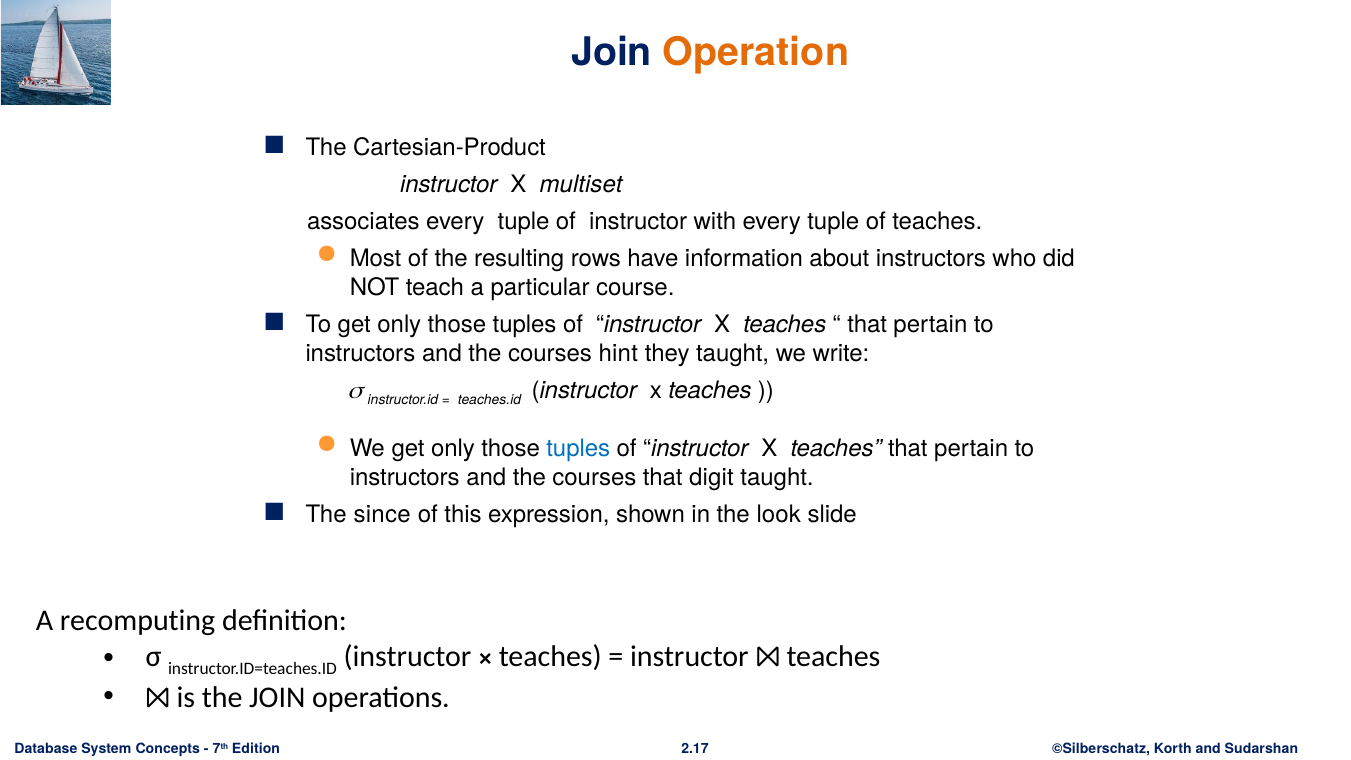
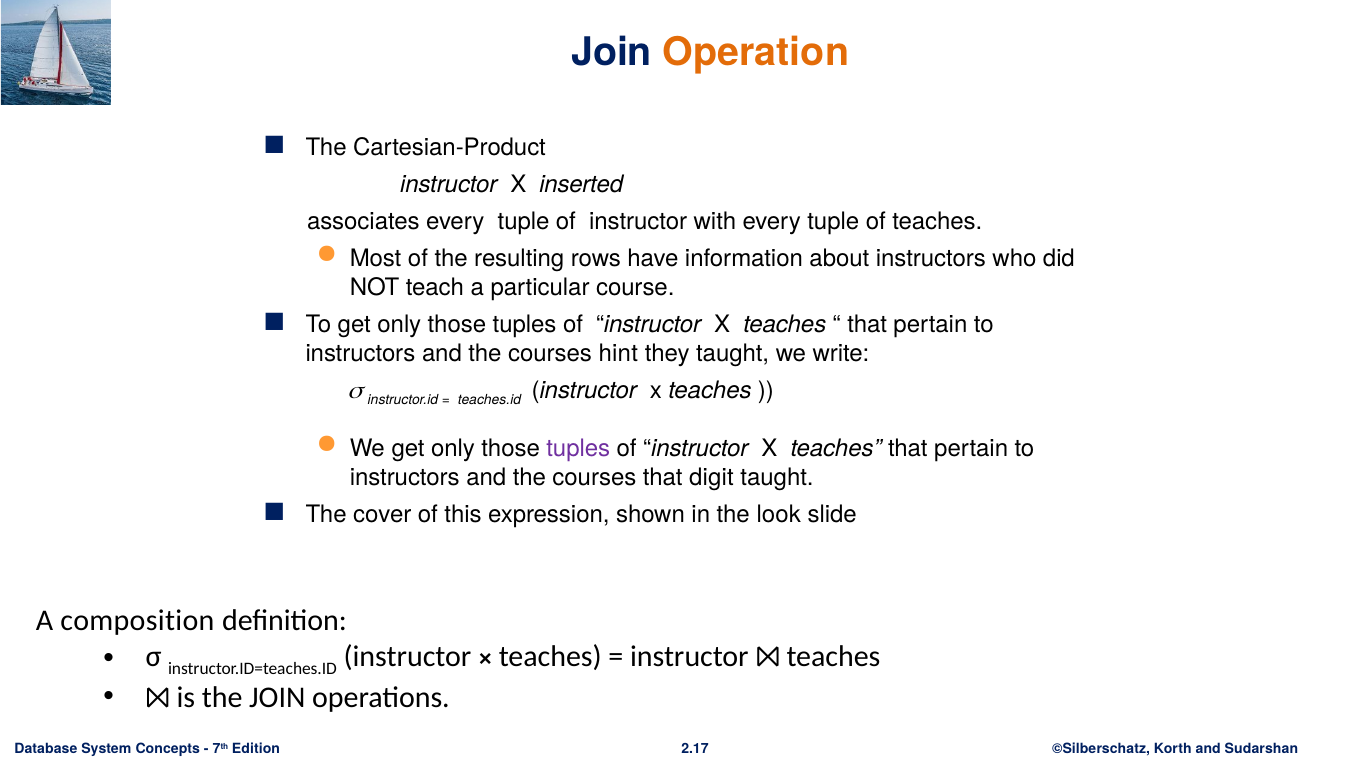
multiset: multiset -> inserted (581, 185)
tuples colour: blue -> purple (578, 449)
since: since -> cover (382, 515)
recomputing: recomputing -> composition (137, 621)
